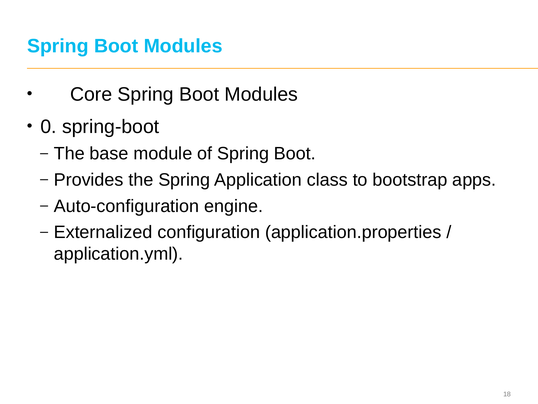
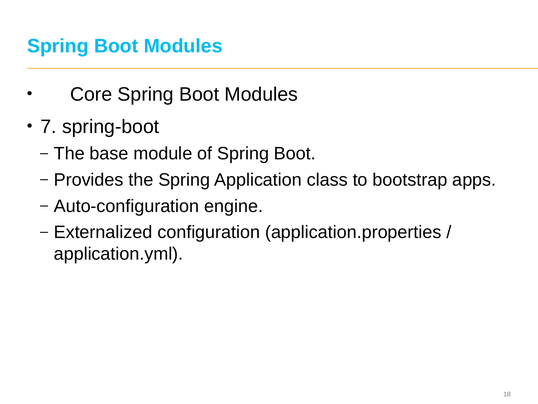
0: 0 -> 7 (49, 127)
